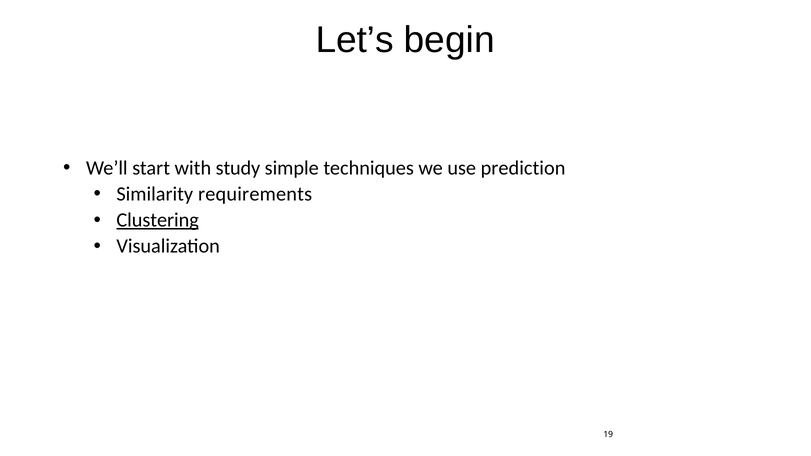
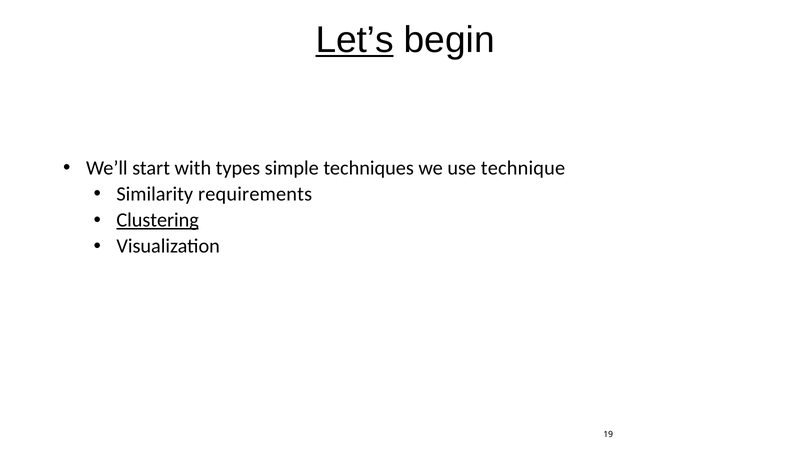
Let’s underline: none -> present (355, 40)
study: study -> types (238, 168)
prediction: prediction -> technique (523, 168)
